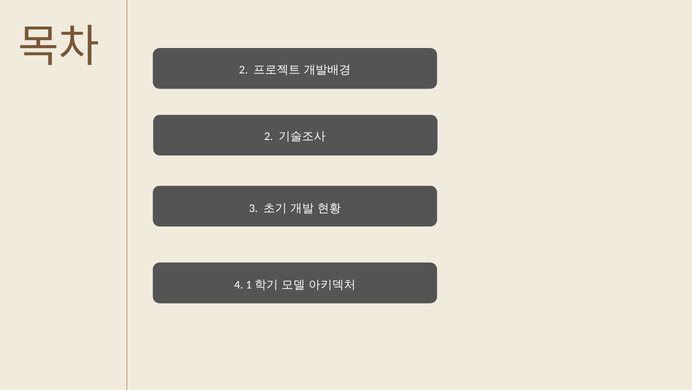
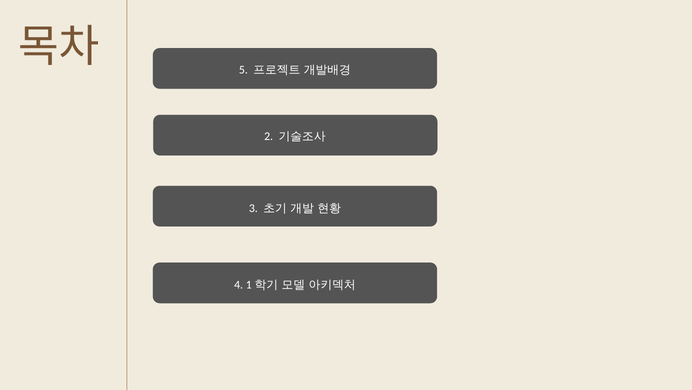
2: 2 -> 5 (243, 70)
